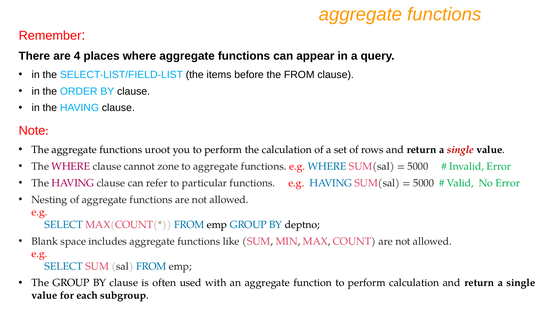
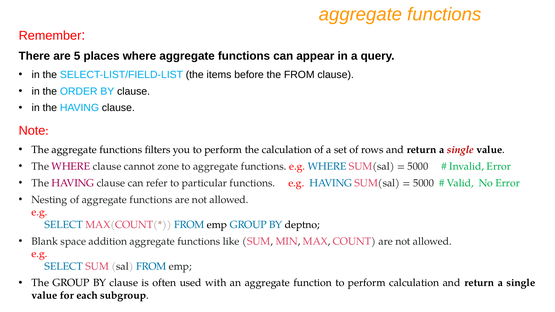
4: 4 -> 5 (77, 56)
uroot: uroot -> filters (158, 150)
includes: includes -> addition (108, 241)
